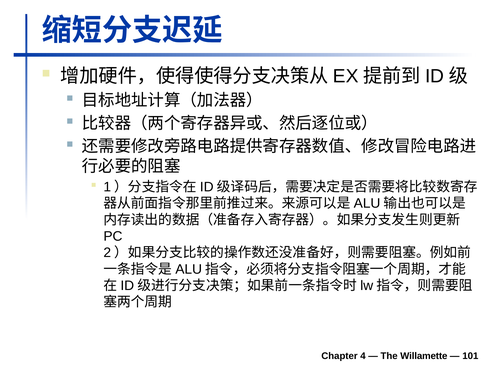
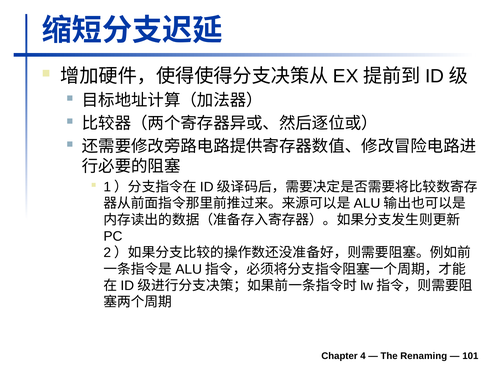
Willamette: Willamette -> Renaming (424, 356)
